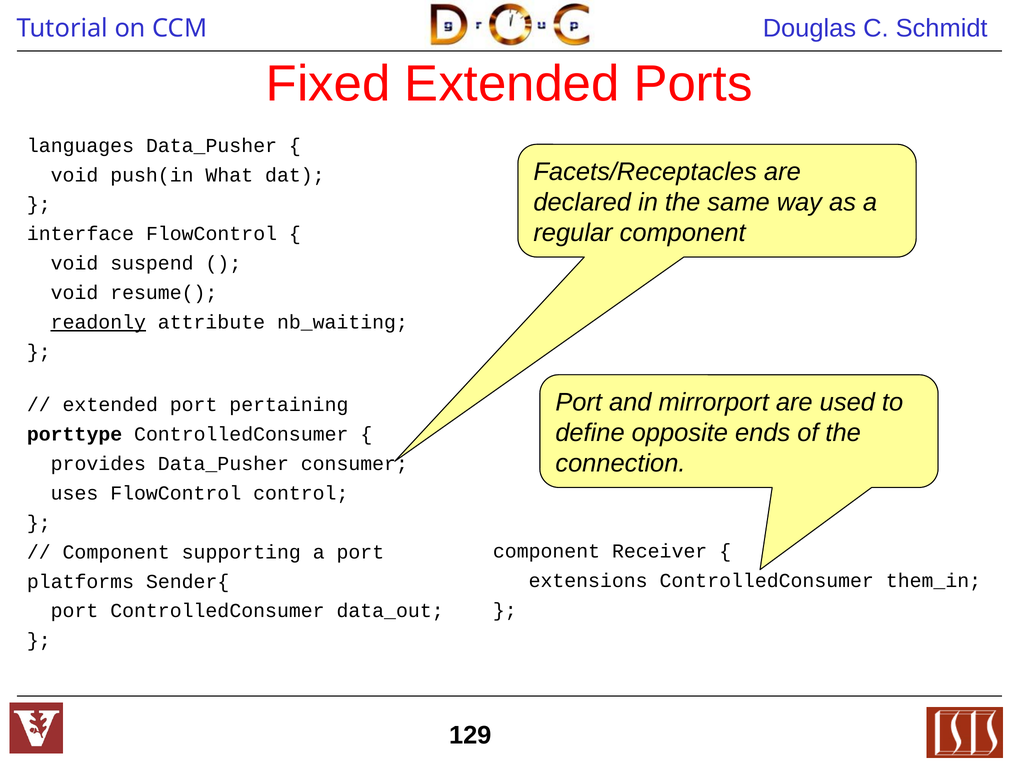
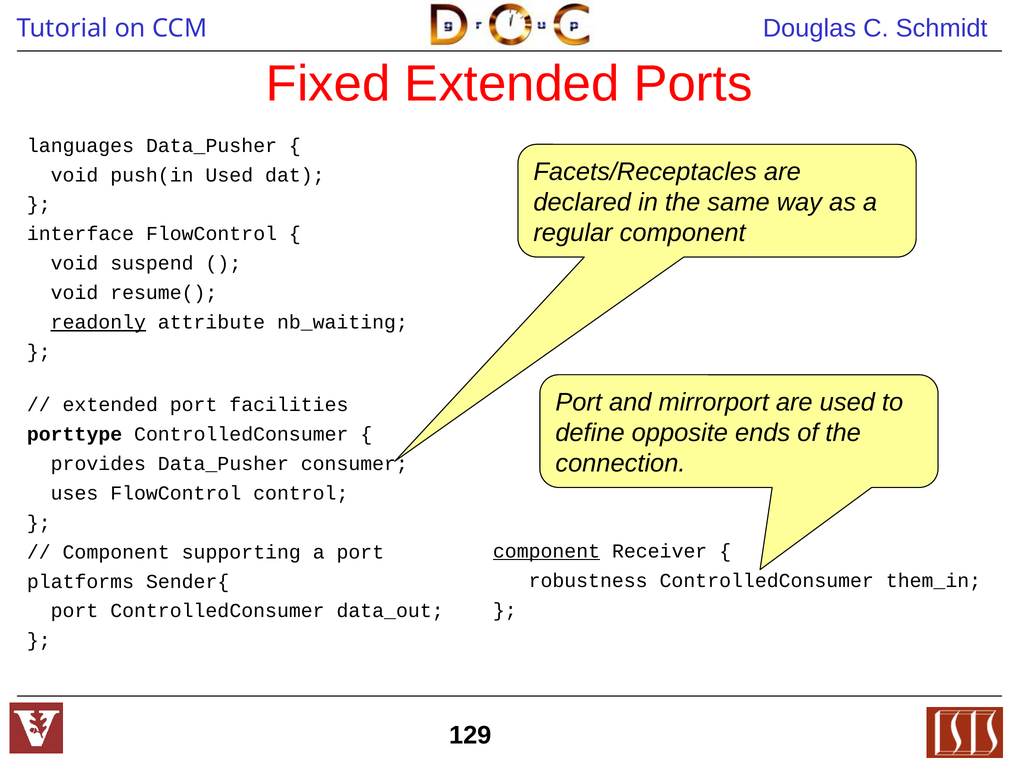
push(in What: What -> Used (229, 175)
pertaining: pertaining -> facilities (289, 405)
component underline: none -> present (547, 551)
extensions: extensions -> robustness (588, 581)
